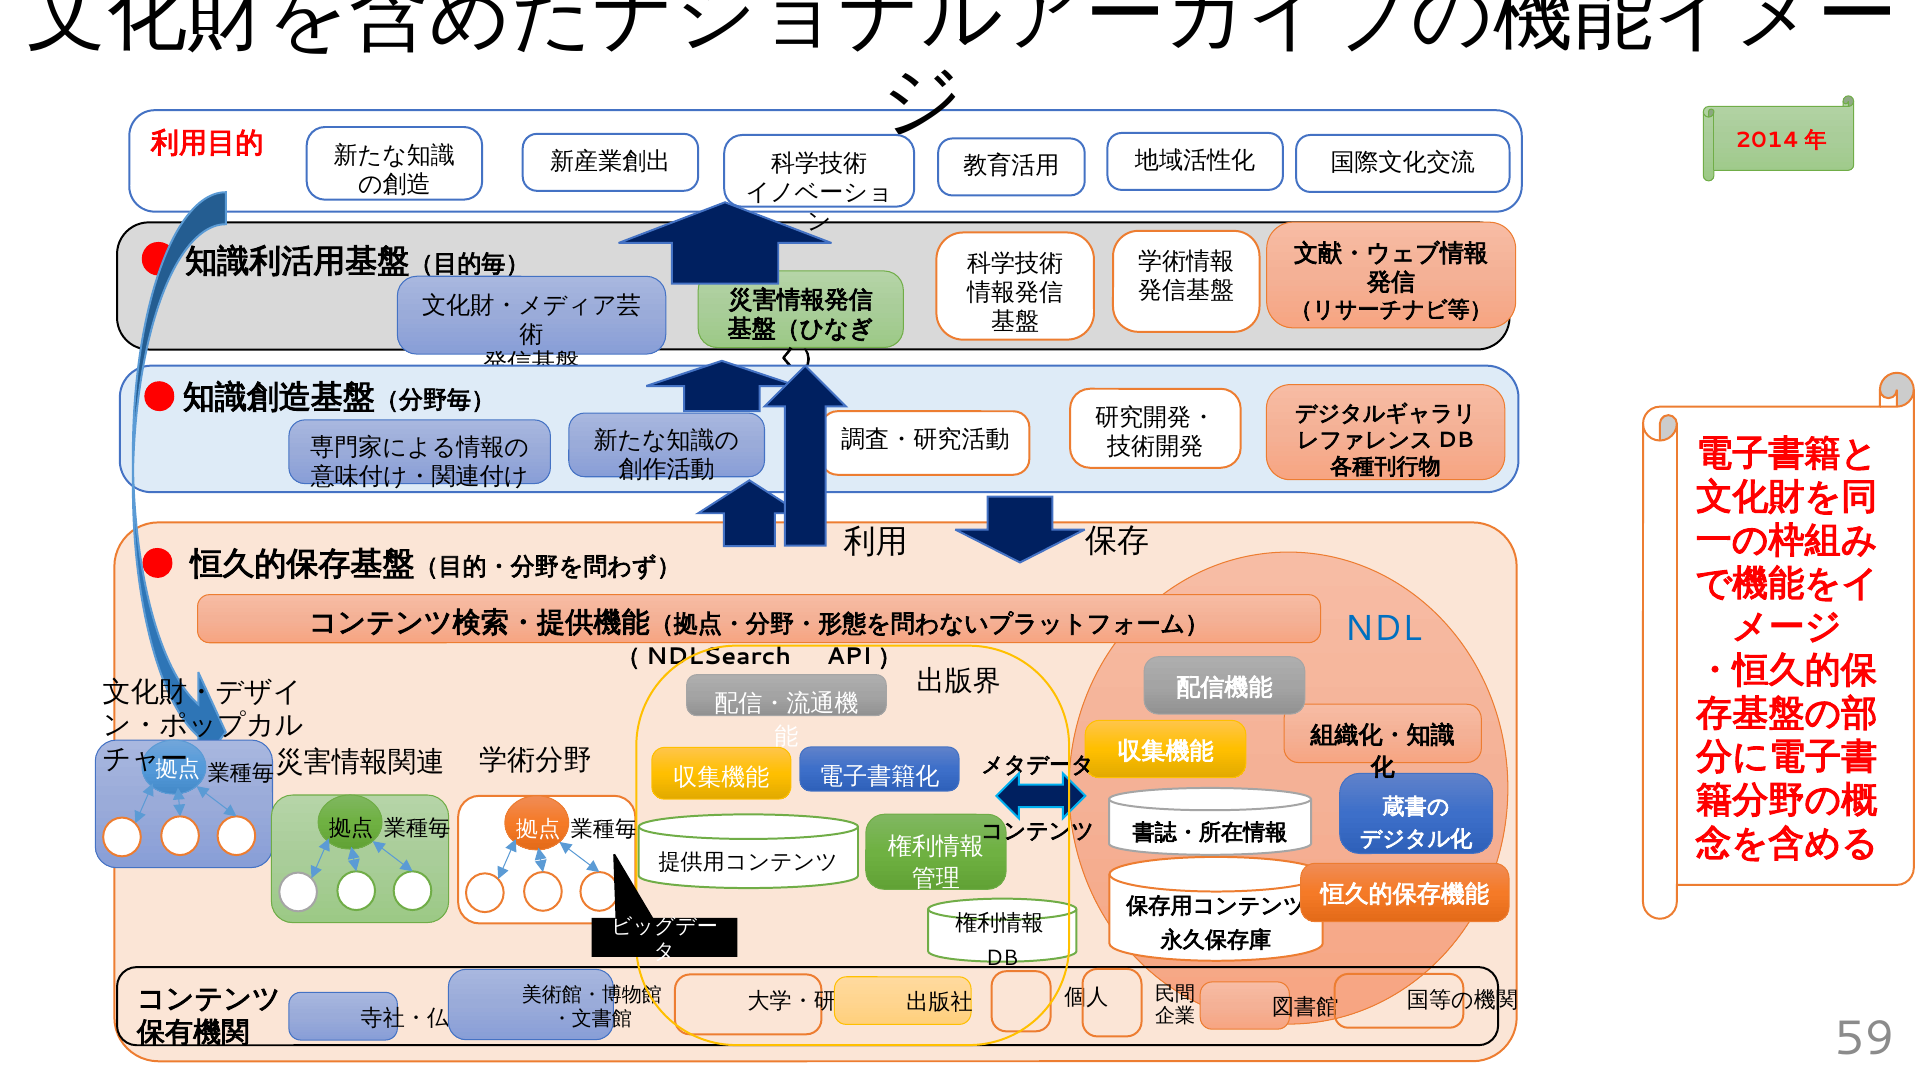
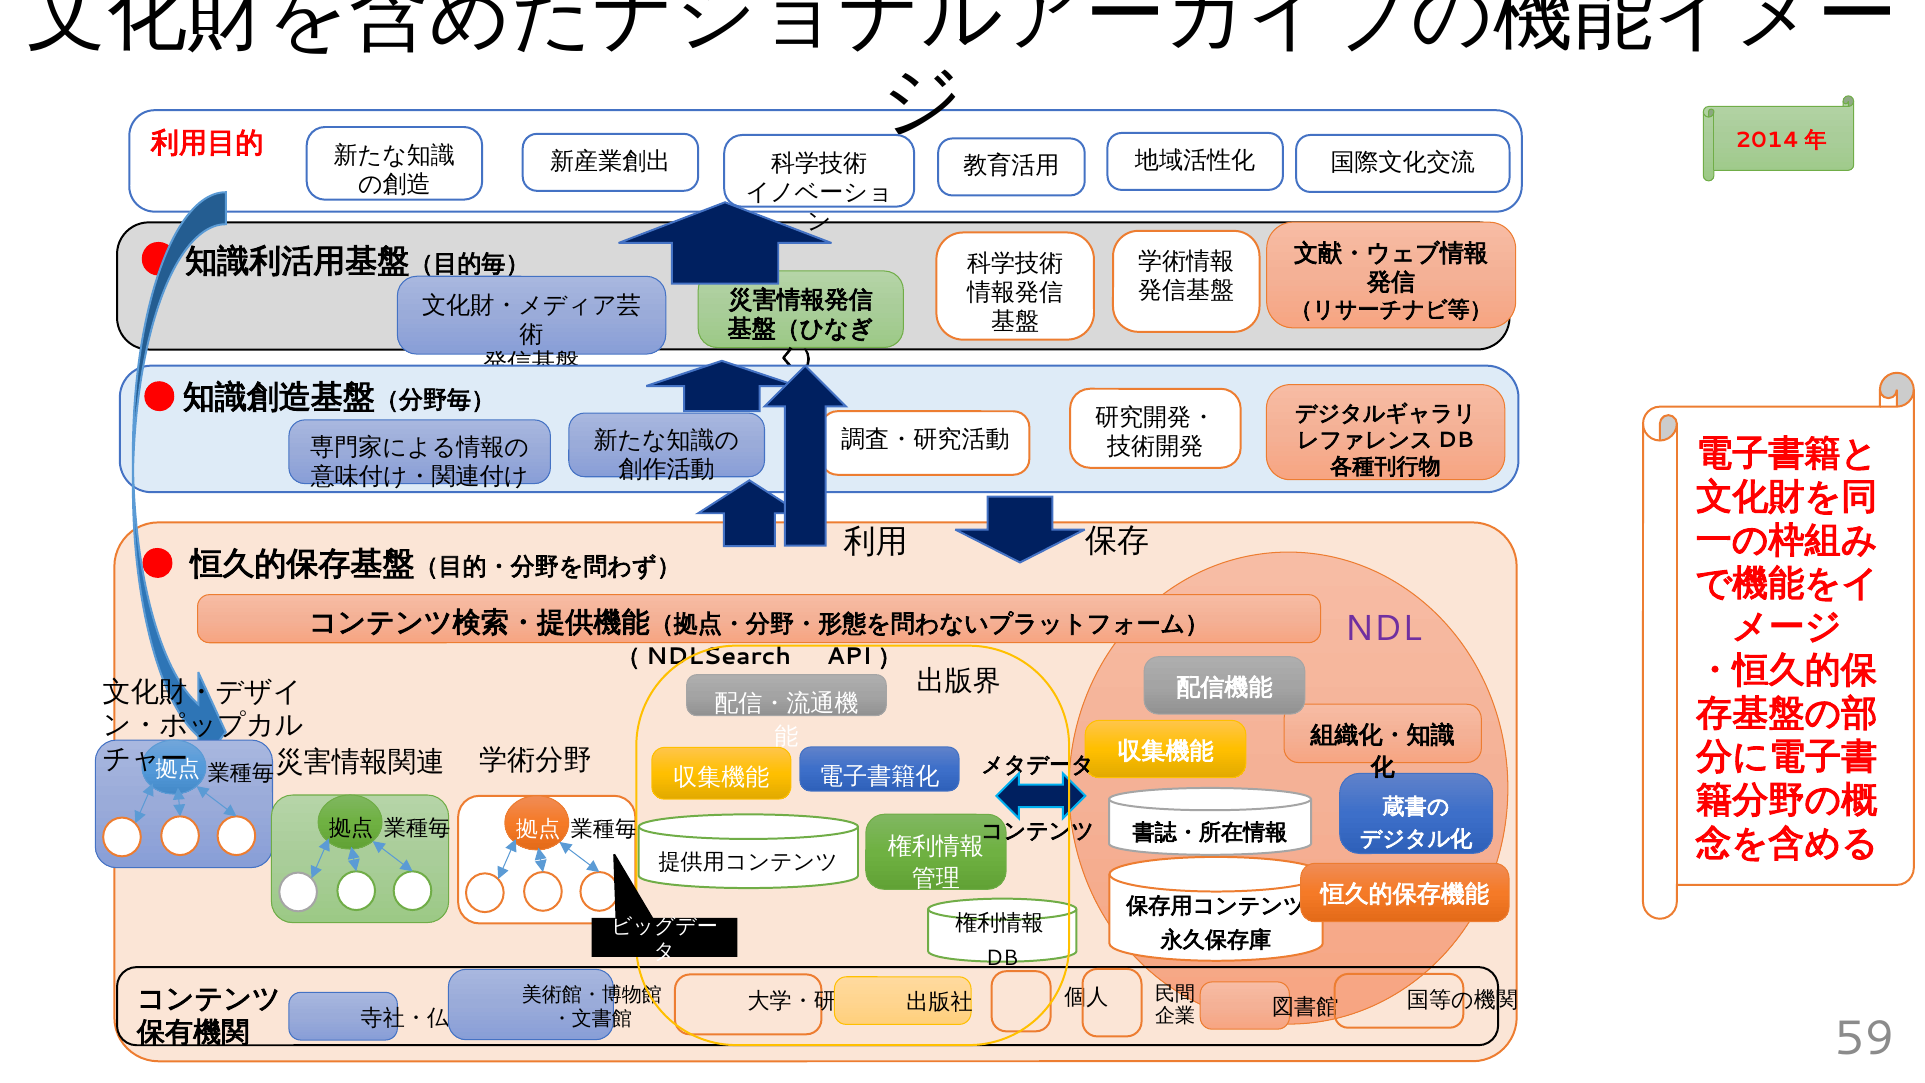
NDL colour: blue -> purple (1383, 629)
